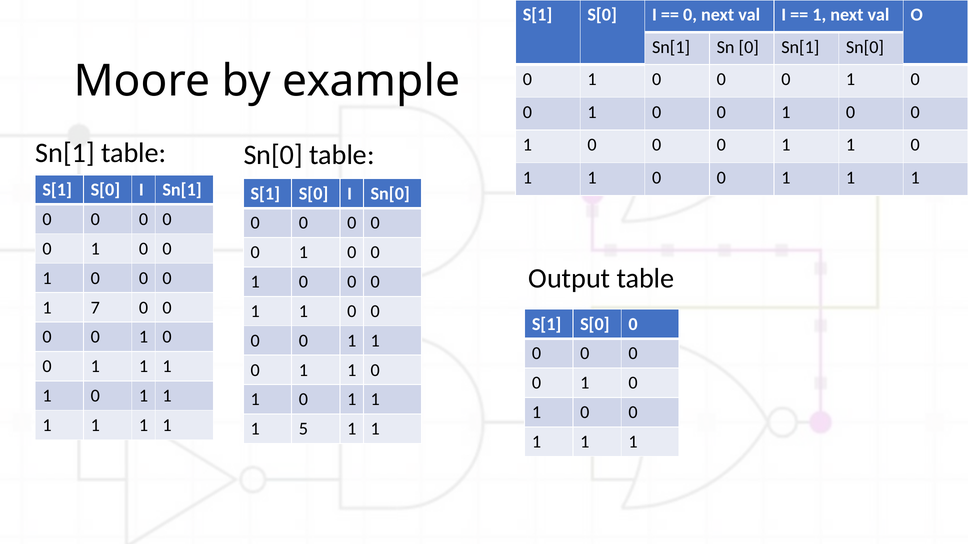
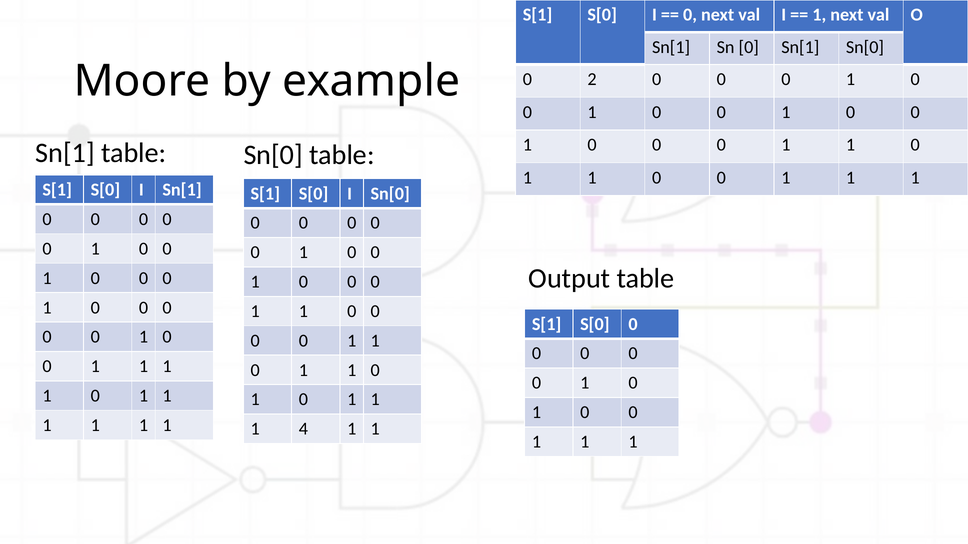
1: 1 -> 2 (592, 80)
7: 7 -> 0 (95, 308)
5: 5 -> 4 (303, 429)
